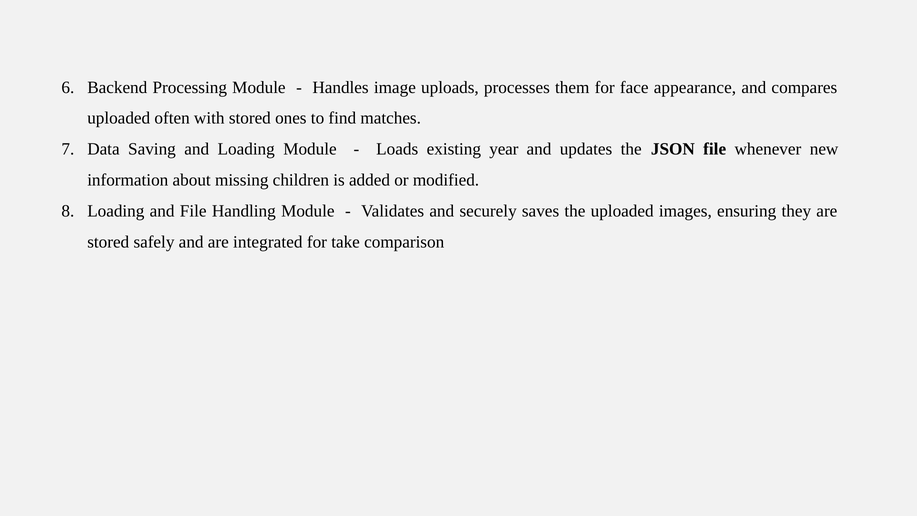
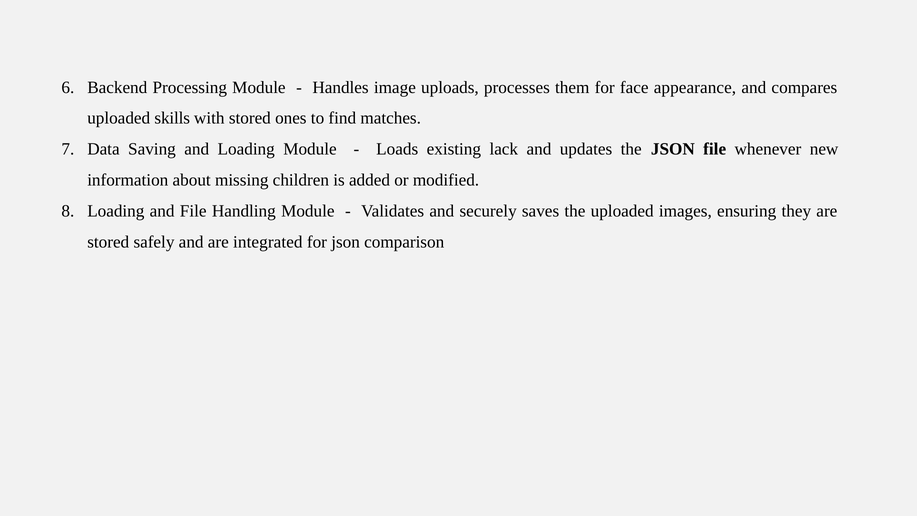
often: often -> skills (172, 118)
year: year -> lack (504, 149)
for take: take -> json (346, 242)
